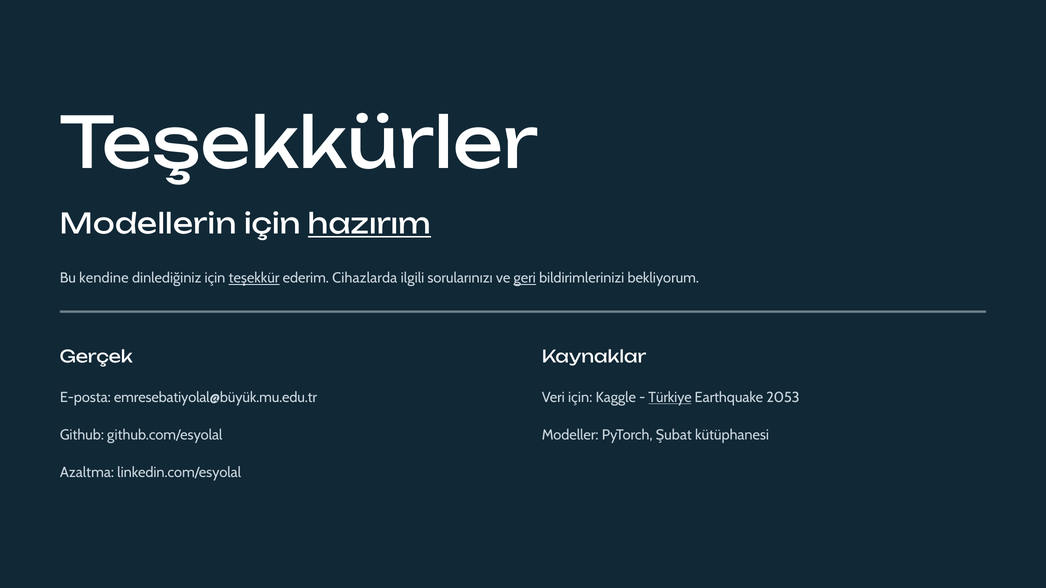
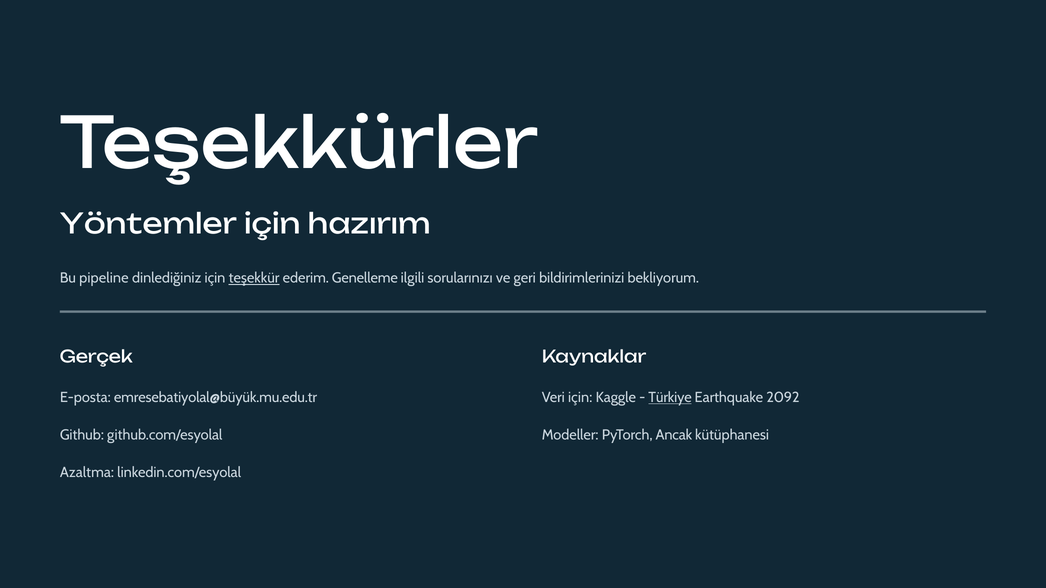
Modellerin: Modellerin -> Yöntemler (148, 225)
hazırım underline: present -> none (369, 225)
kendine: kendine -> pipeline (104, 278)
Cihazlarda: Cihazlarda -> Genelleme (365, 278)
geri underline: present -> none (525, 278)
2053: 2053 -> 2092 (783, 398)
Şubat: Şubat -> Ancak (674, 435)
